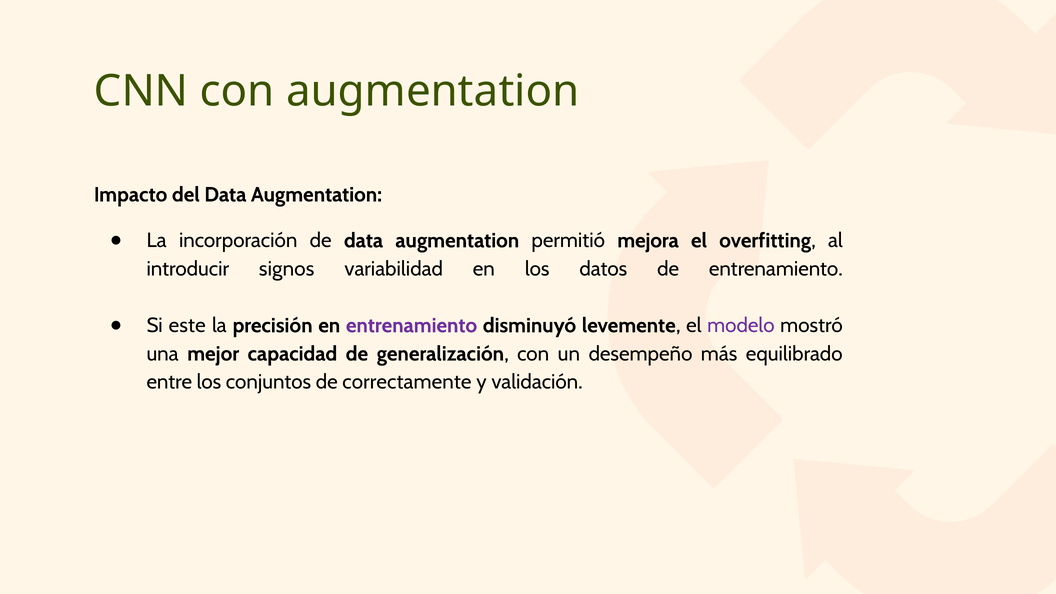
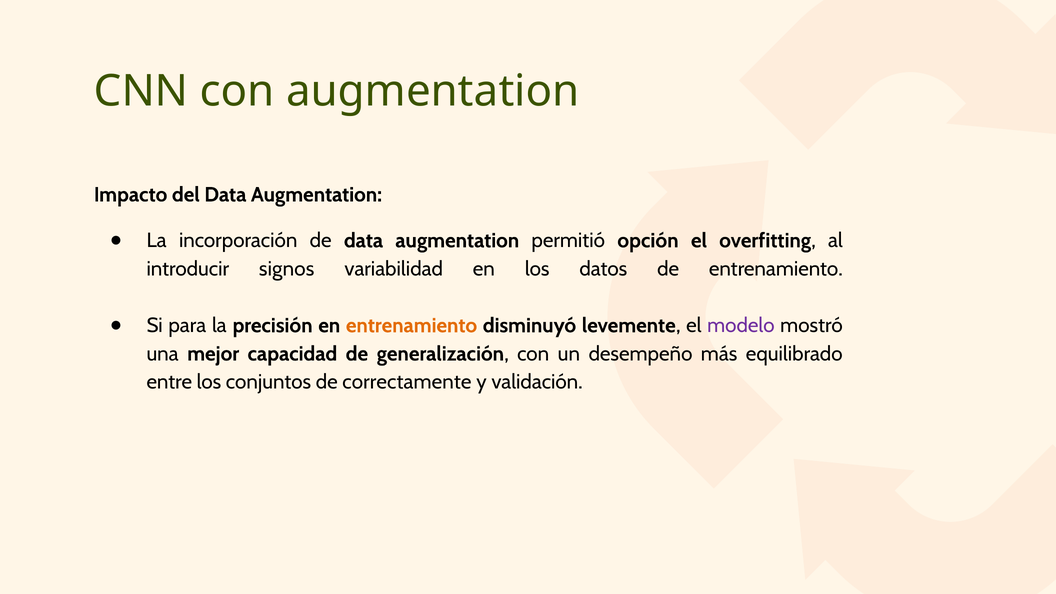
mejora: mejora -> opción (648, 241)
este: este -> para (187, 325)
entrenamiento colour: purple -> orange (412, 325)
